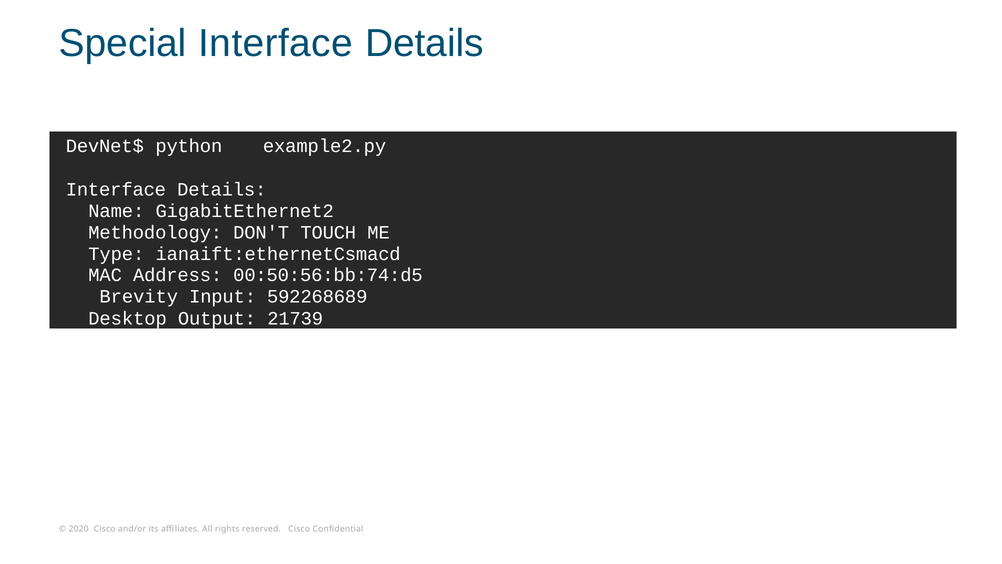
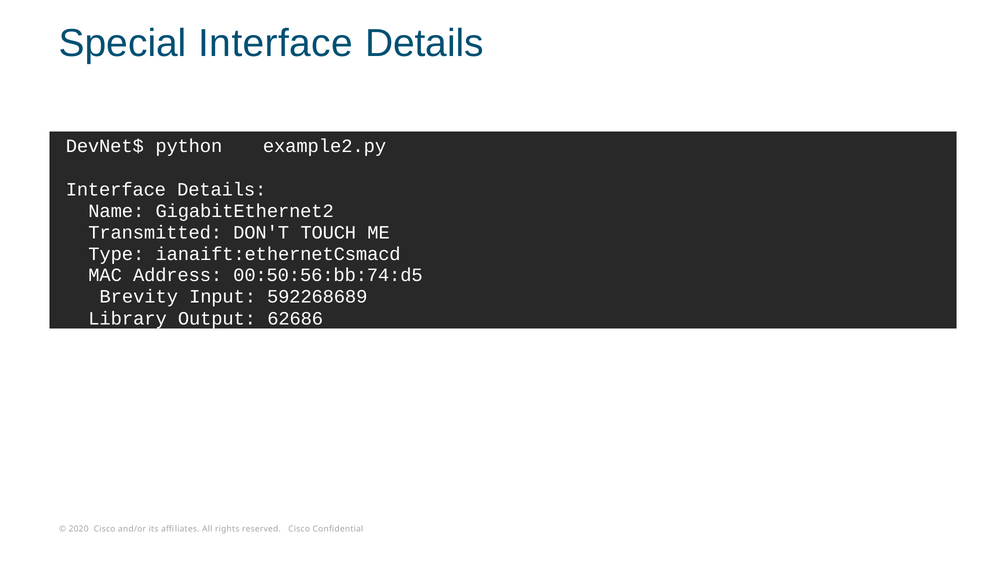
Methodology: Methodology -> Transmitted (155, 232)
Desktop: Desktop -> Library (128, 318)
21739: 21739 -> 62686 (295, 318)
